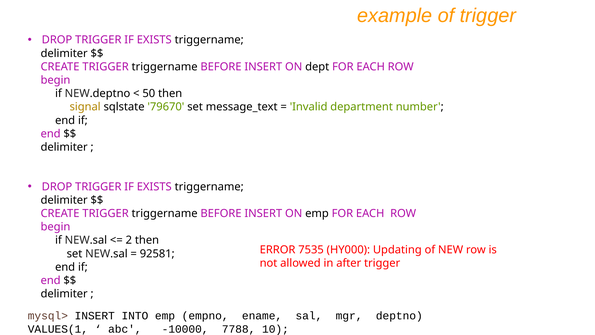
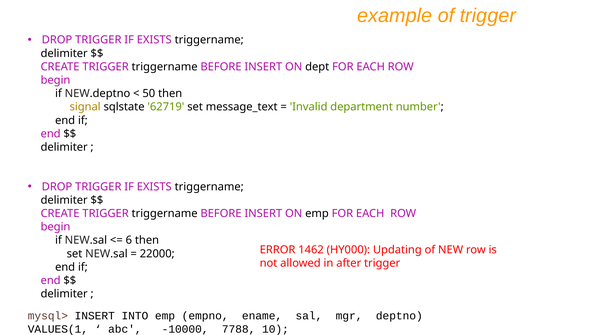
79670: 79670 -> 62719 (166, 107)
2: 2 -> 6 (129, 240)
7535: 7535 -> 1462 (311, 250)
92581: 92581 -> 22000 (157, 253)
